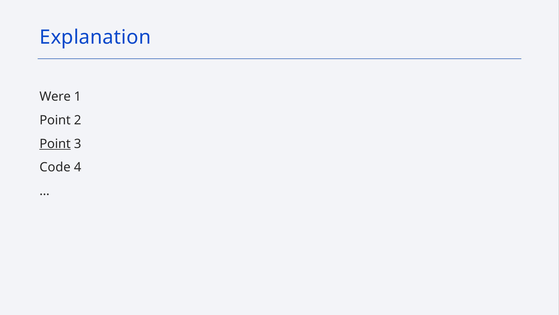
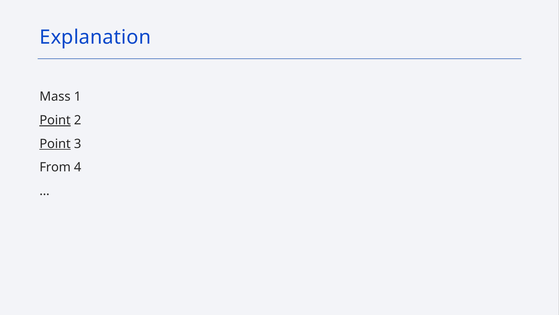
Were: Were -> Mass (55, 97)
Point underline: none -> present (55, 120)
Code: Code -> From (55, 167)
